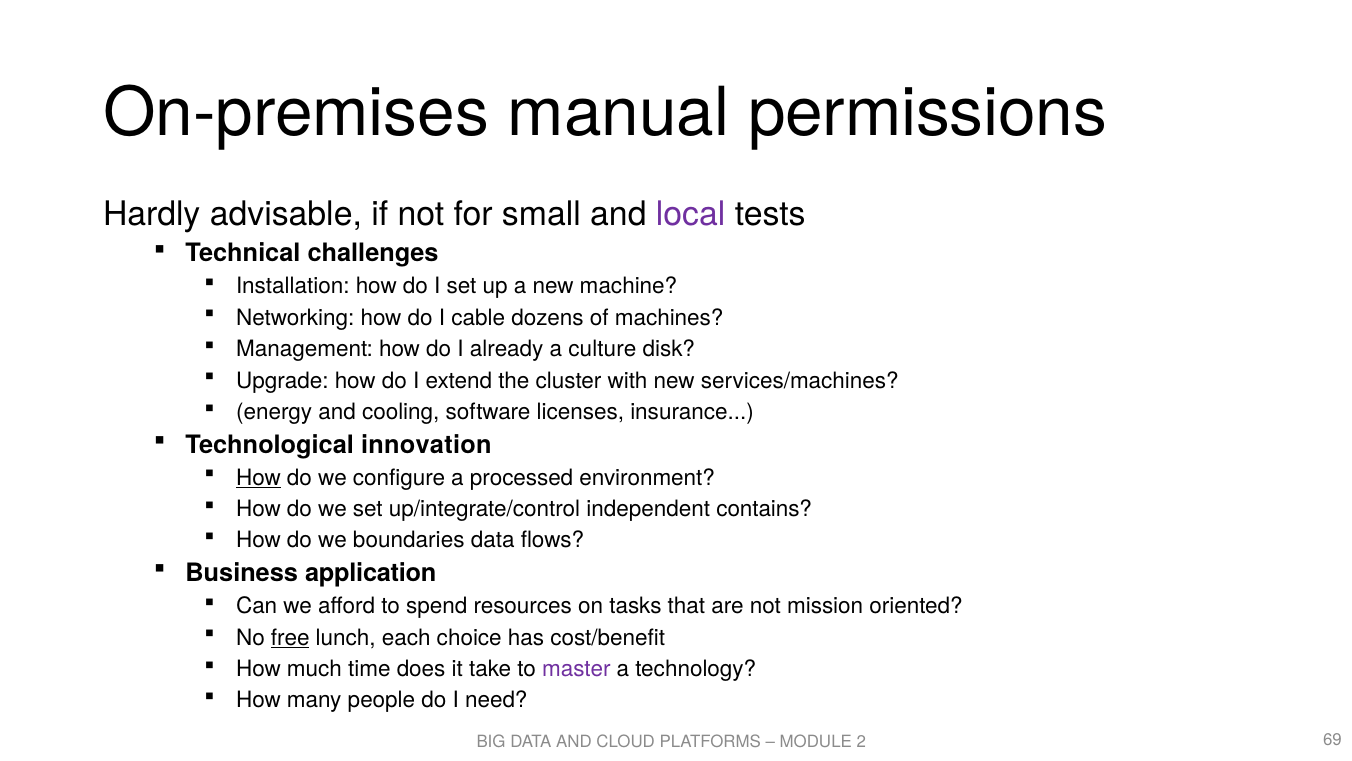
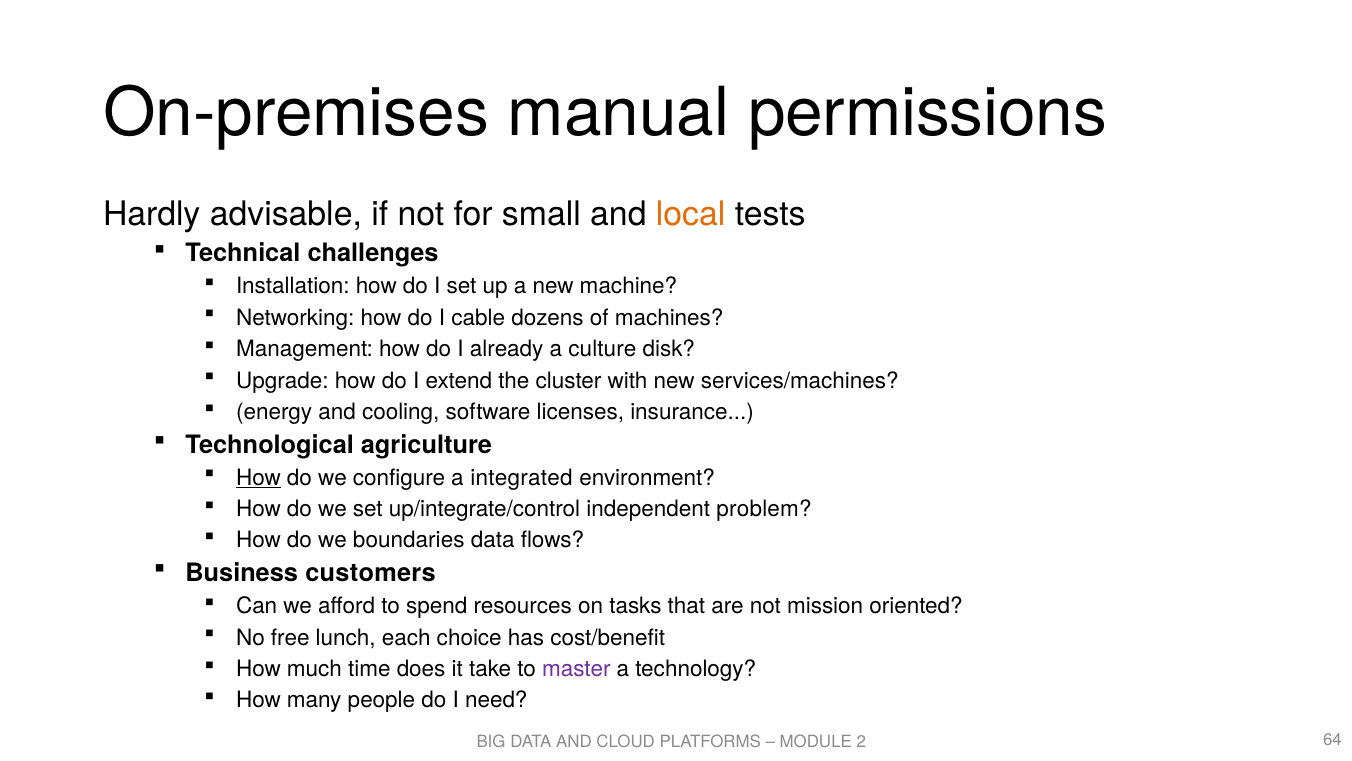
local colour: purple -> orange (691, 214)
innovation: innovation -> agriculture (426, 445)
processed: processed -> integrated (521, 477)
contains: contains -> problem (764, 509)
application: application -> customers (371, 573)
free underline: present -> none (290, 637)
69: 69 -> 64 (1332, 739)
